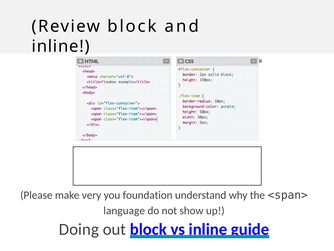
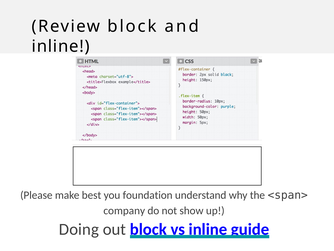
very: very -> best (92, 195)
language: language -> company (124, 210)
